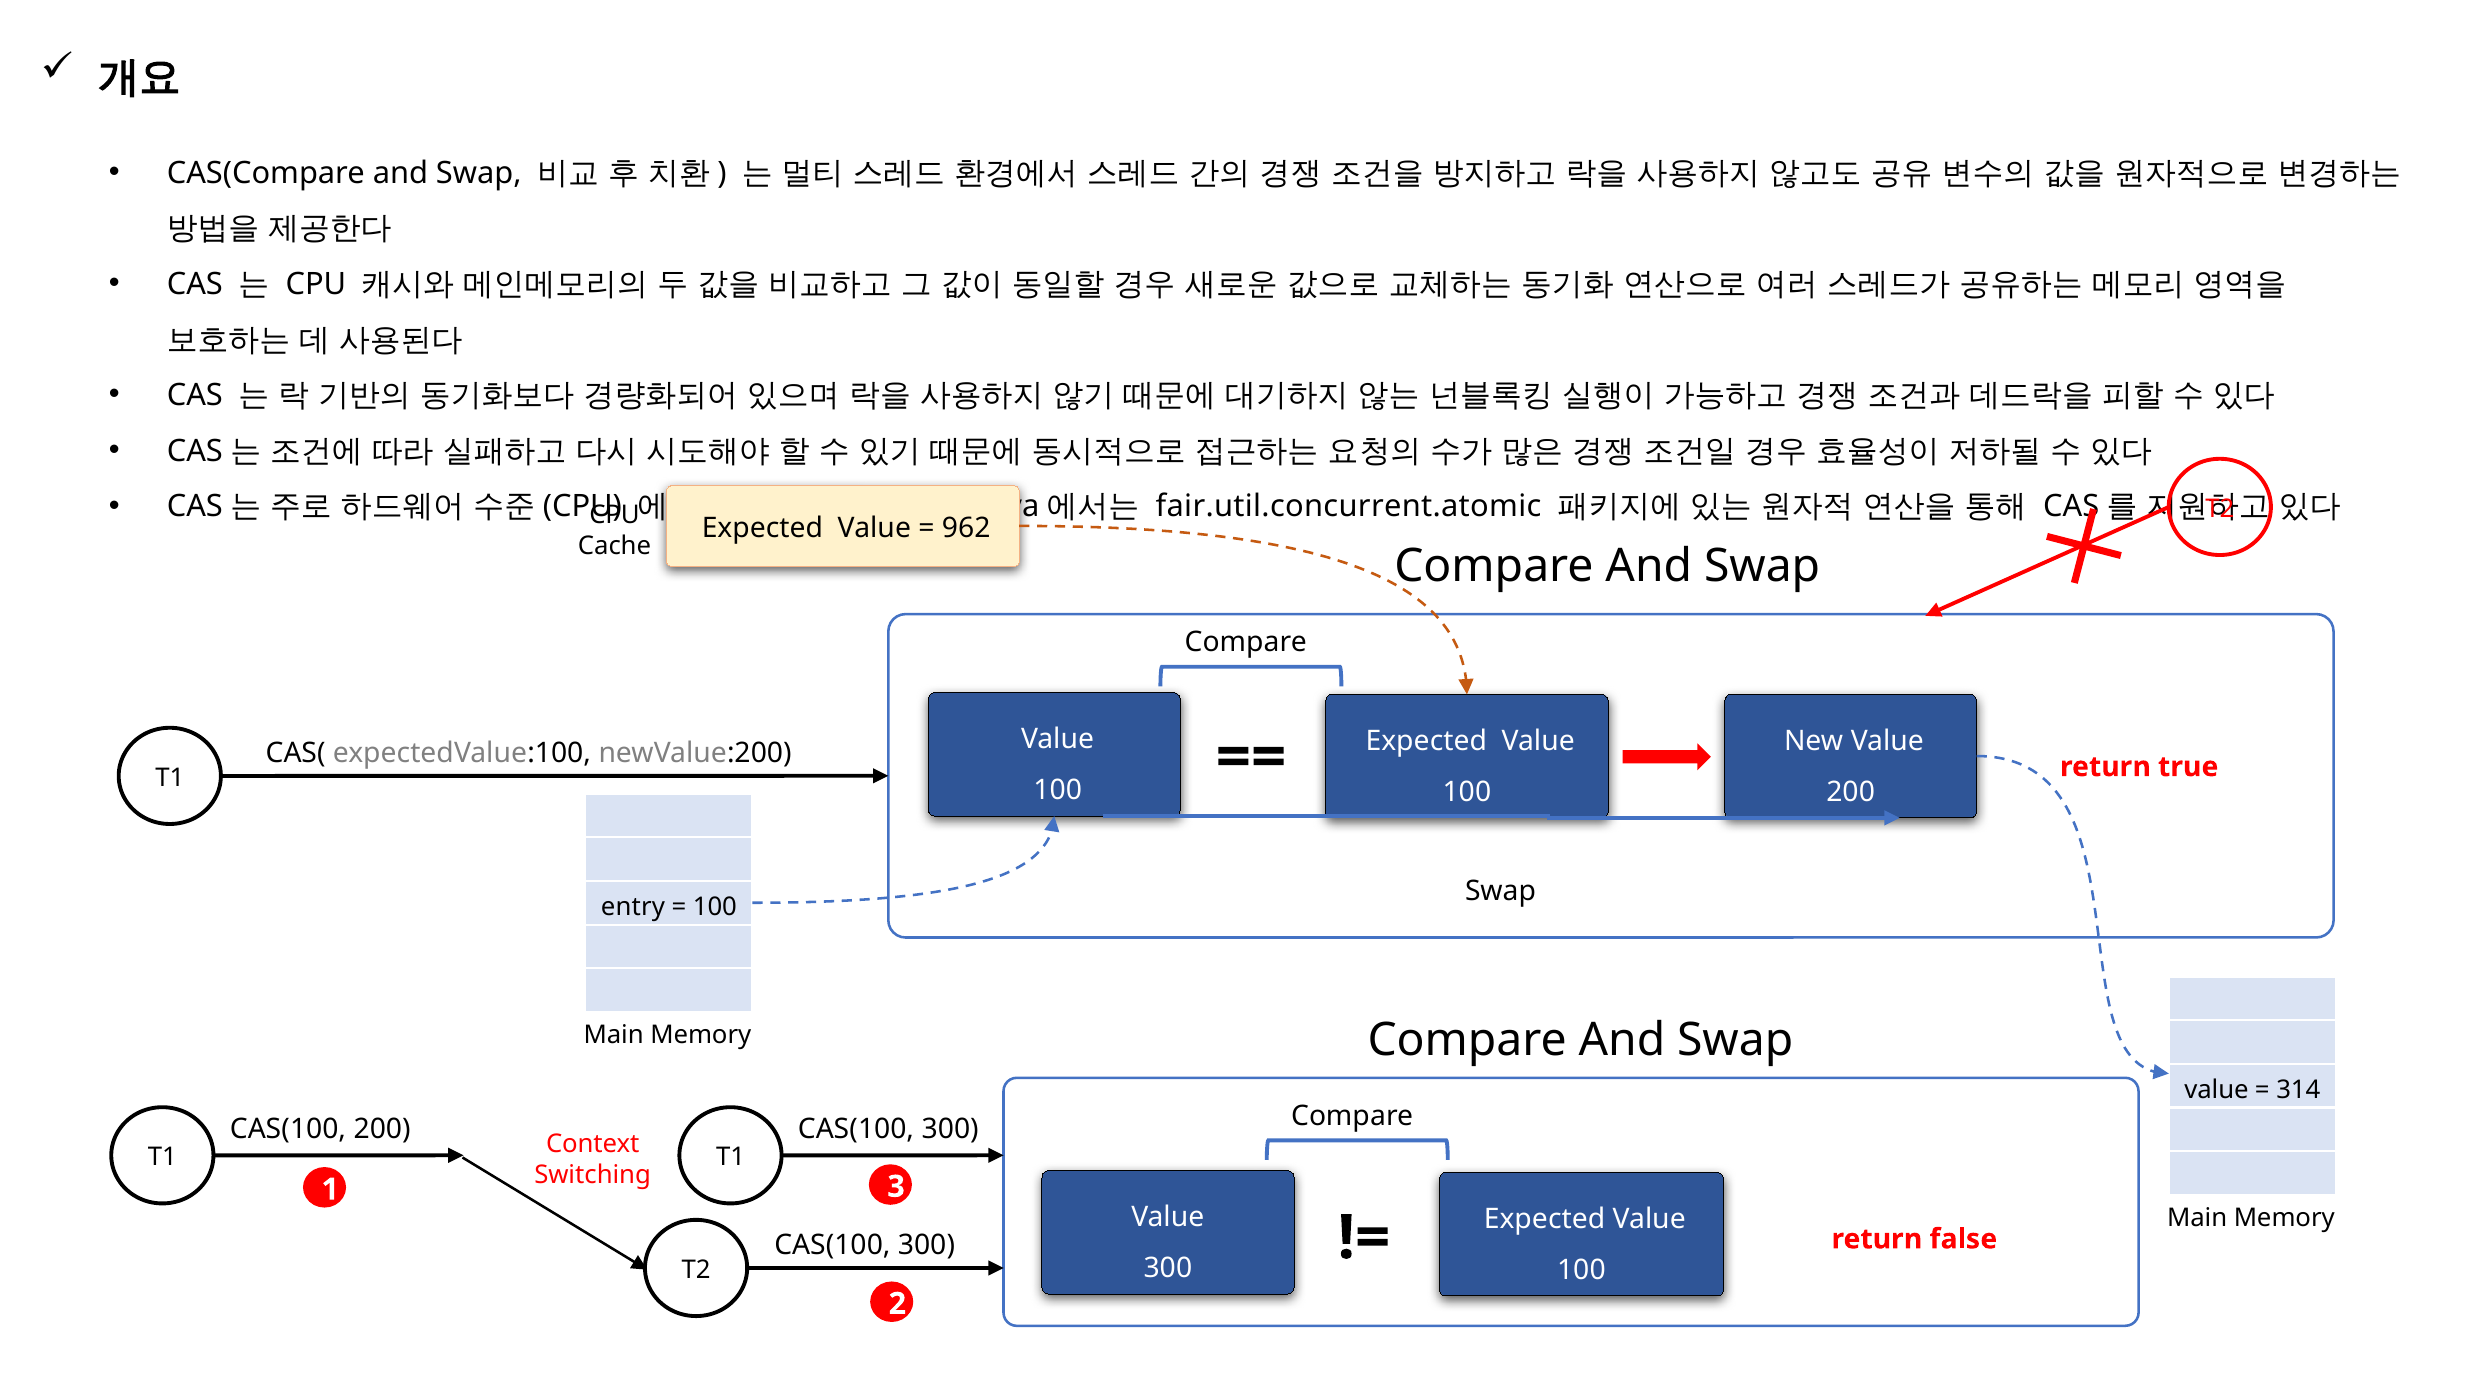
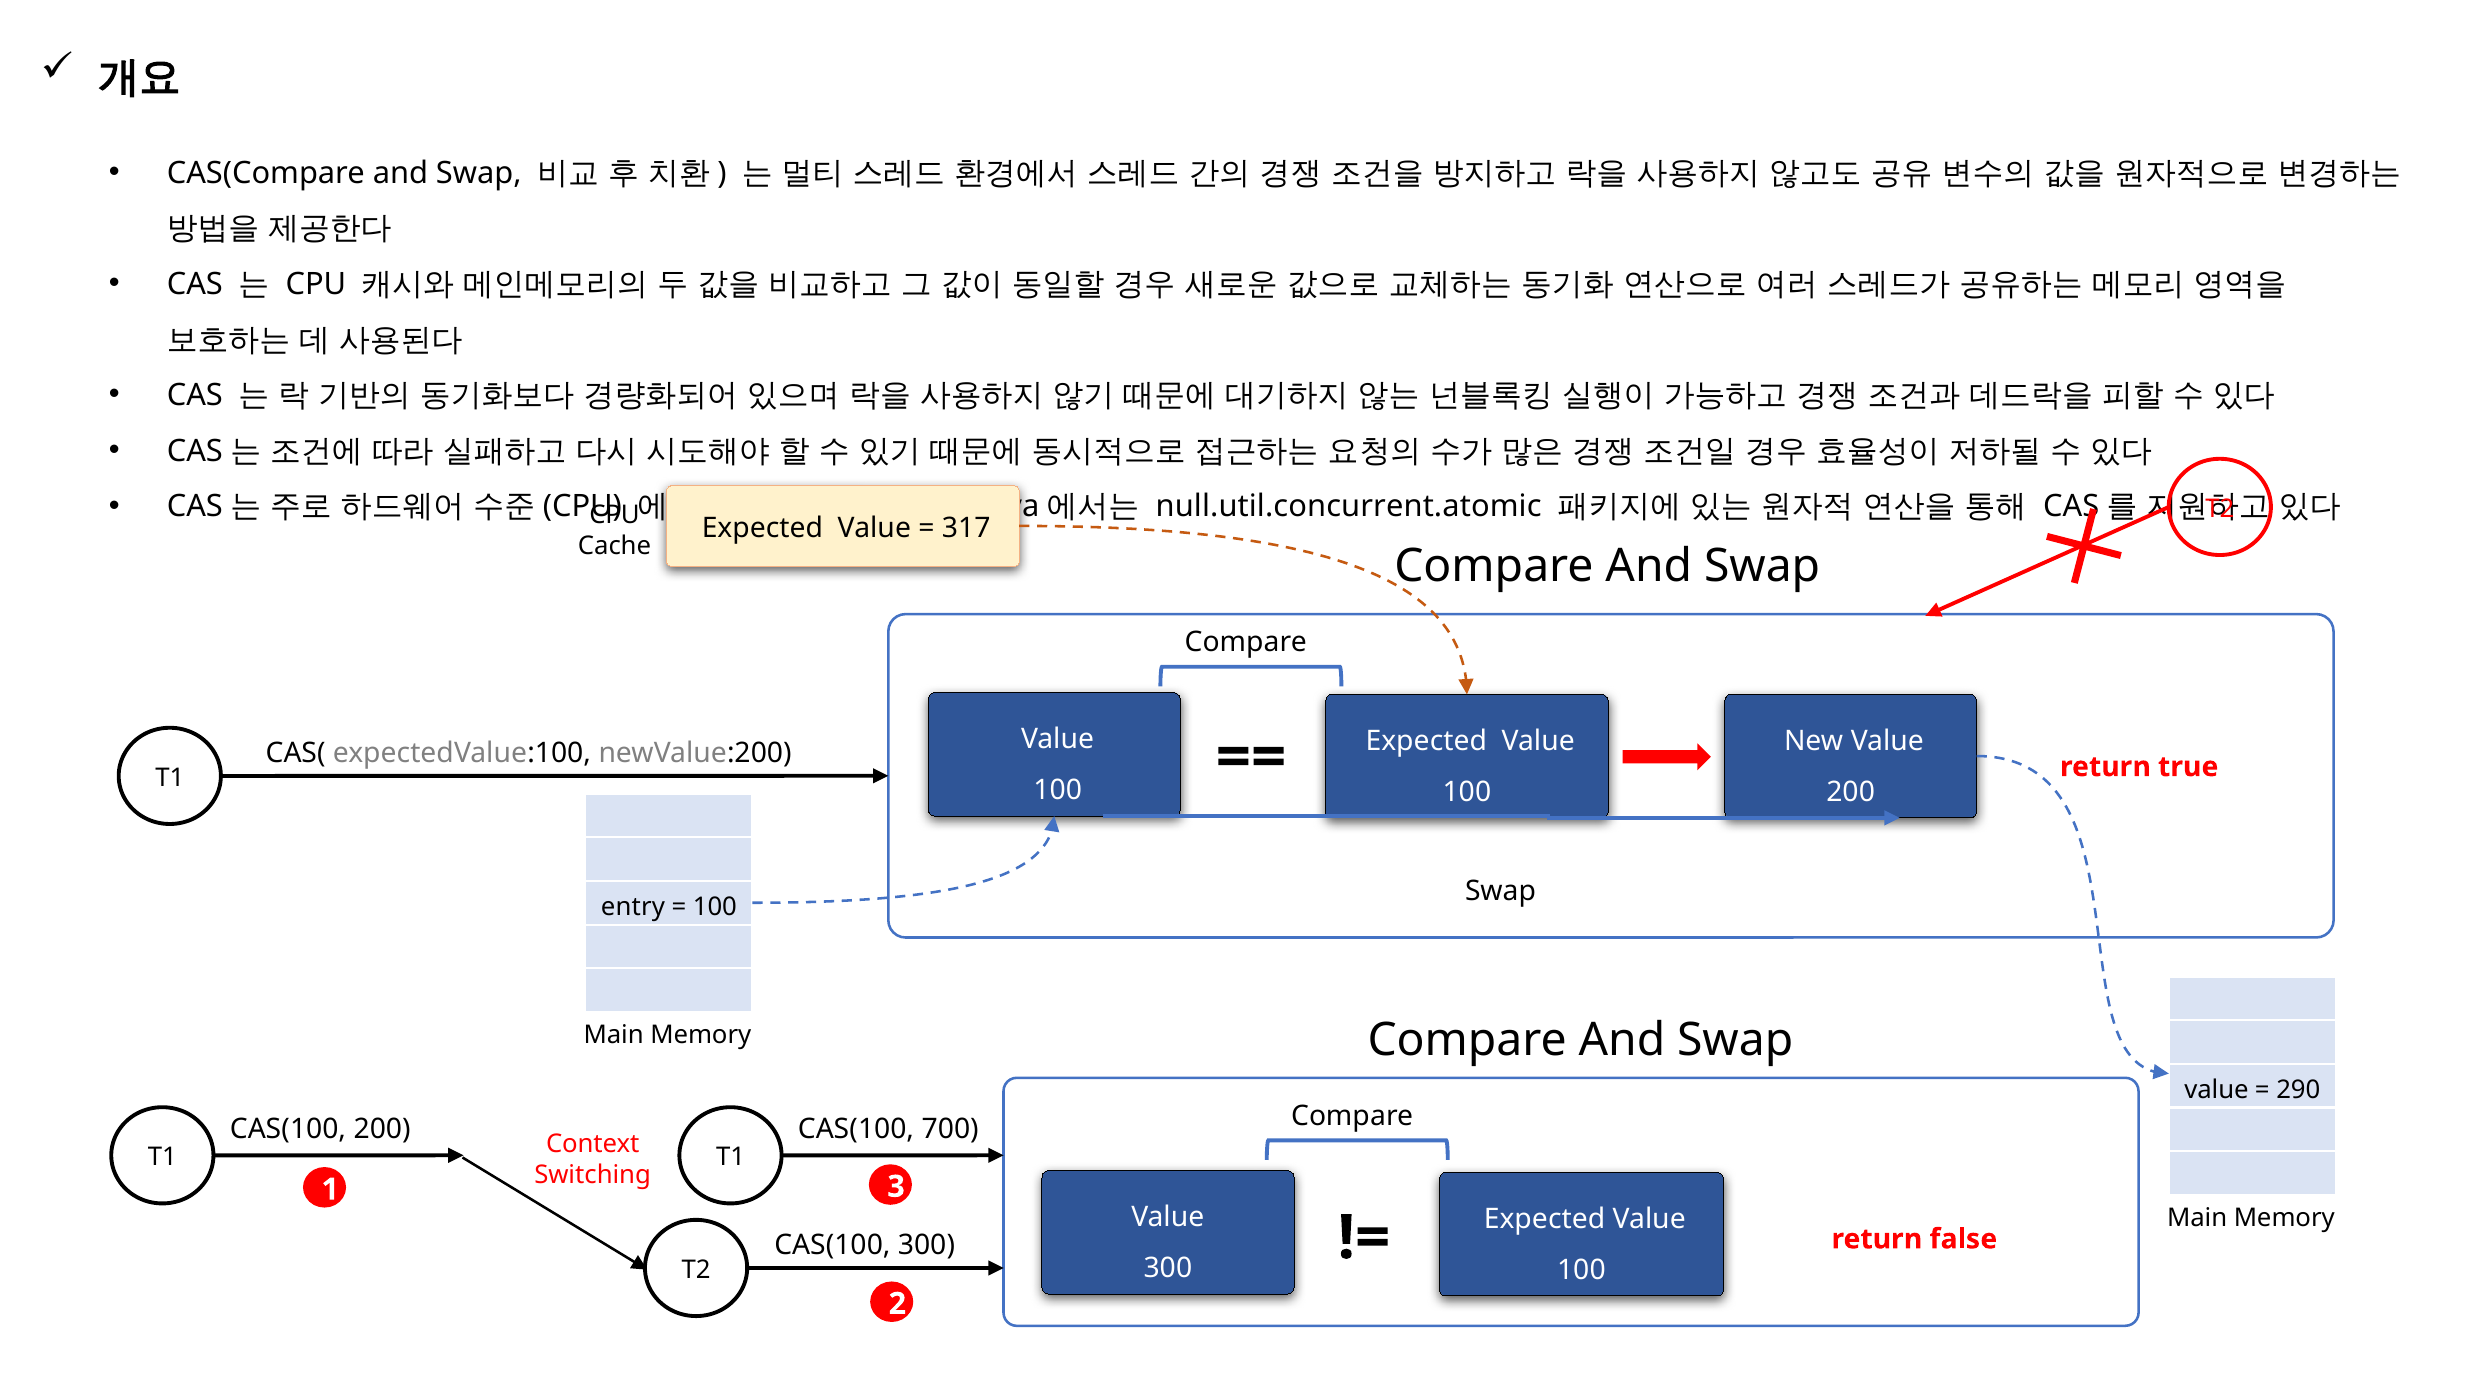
fair.util.concurrent.atomic: fair.util.concurrent.atomic -> null.util.concurrent.atomic (1349, 506)
962: 962 -> 317 (966, 528)
314: 314 -> 290 (2298, 1090)
300: 300 -> 700 (950, 1129)
